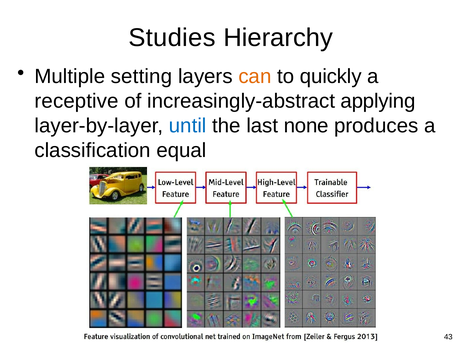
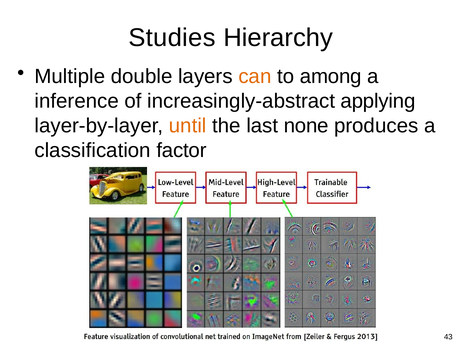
setting: setting -> double (142, 76)
quickly: quickly -> among (331, 76)
receptive: receptive -> inference (77, 101)
until colour: blue -> orange (188, 126)
equal: equal -> factor (182, 150)
